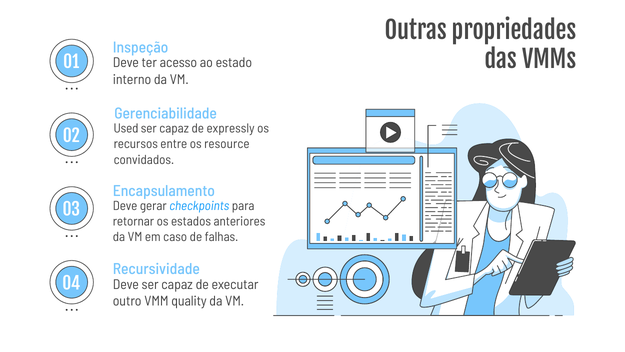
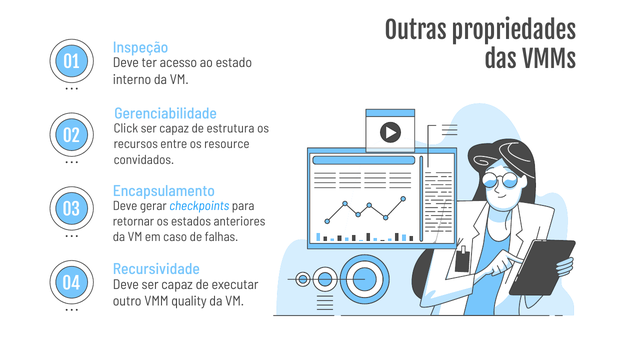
Used: Used -> Click (126, 128)
expressly: expressly -> estrutura (230, 128)
